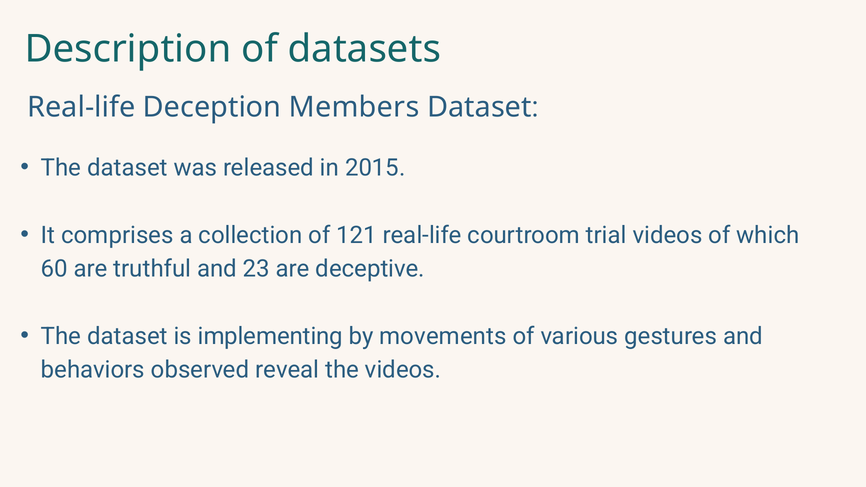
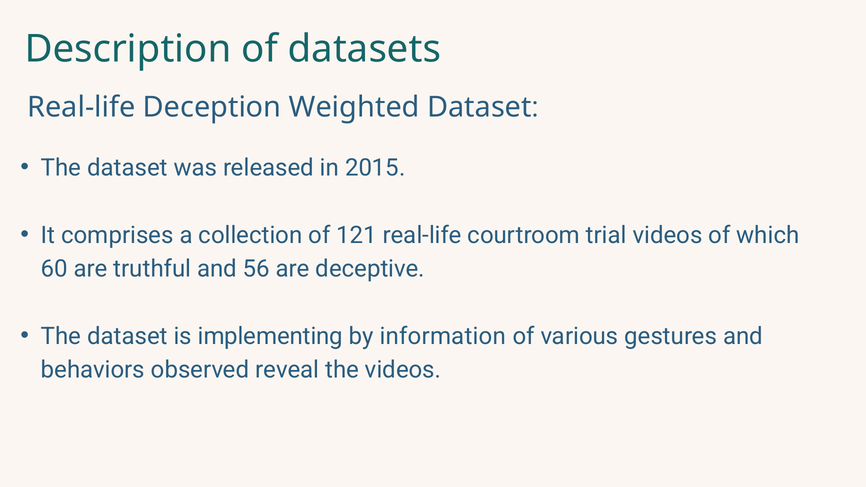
Members: Members -> Weighted (354, 107)
23: 23 -> 56 (256, 269)
movements: movements -> information (443, 336)
